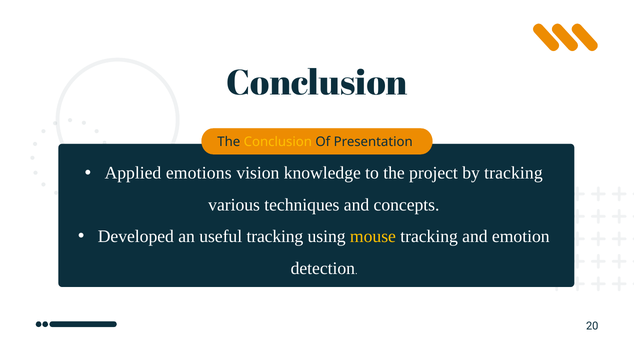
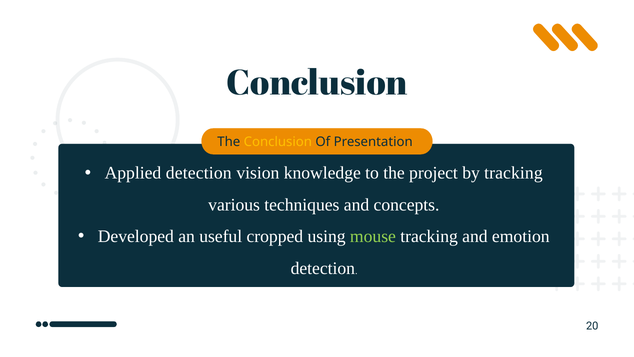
Applied emotions: emotions -> detection (199, 173)
useful tracking: tracking -> cropped (275, 236)
mouse colour: yellow -> light green (373, 236)
